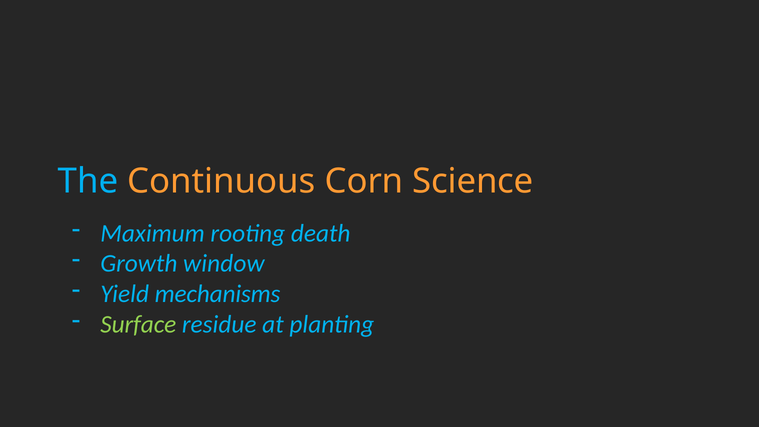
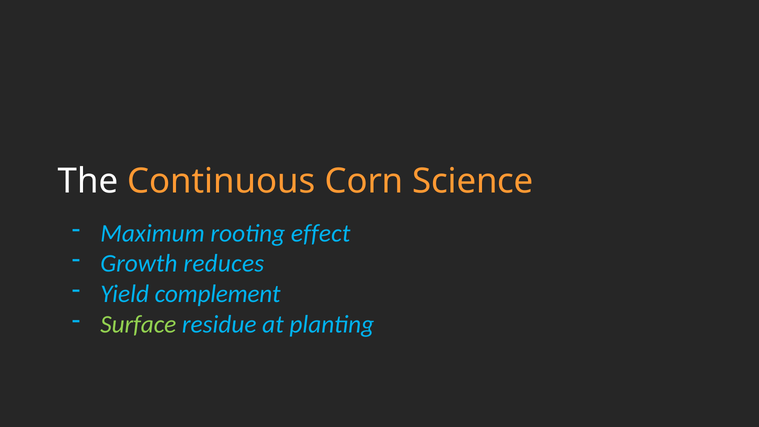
The colour: light blue -> white (88, 181)
death: death -> effect (321, 233)
window: window -> reduces (224, 264)
mechanisms: mechanisms -> complement (218, 294)
